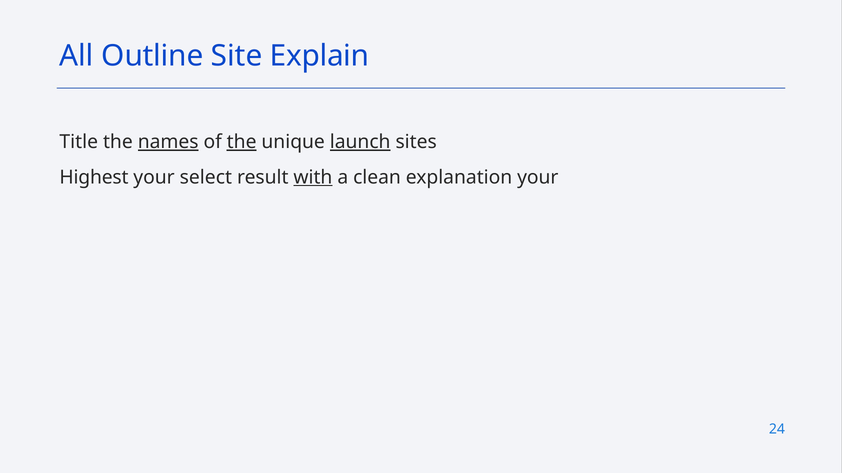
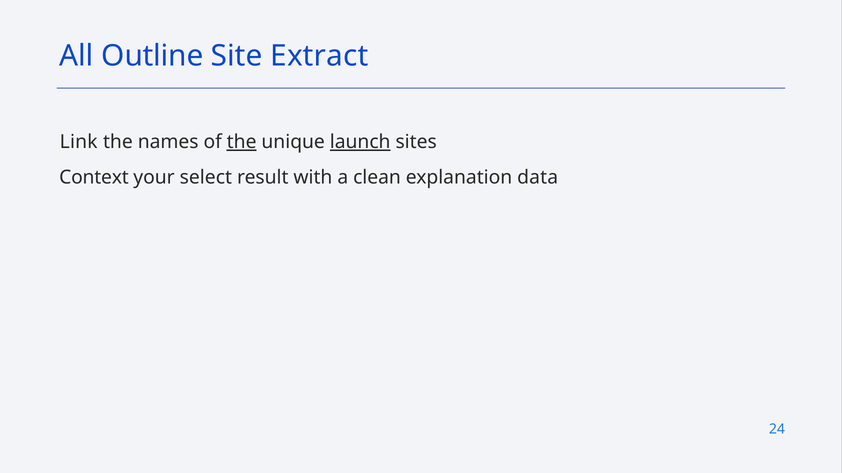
Explain: Explain -> Extract (319, 56)
Title: Title -> Link (79, 142)
names underline: present -> none (168, 142)
Highest: Highest -> Context (94, 177)
with underline: present -> none (313, 177)
explanation your: your -> data (538, 177)
